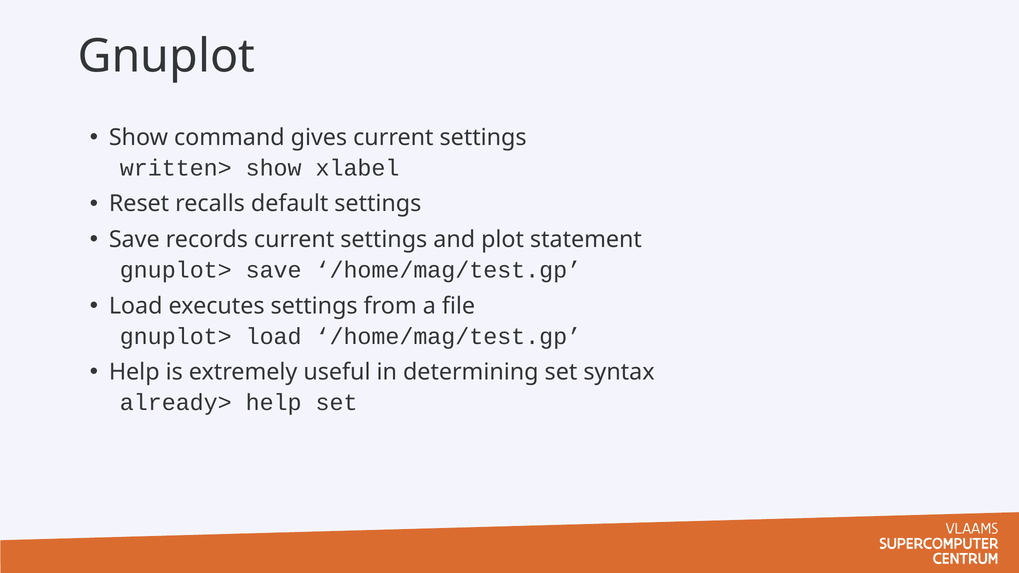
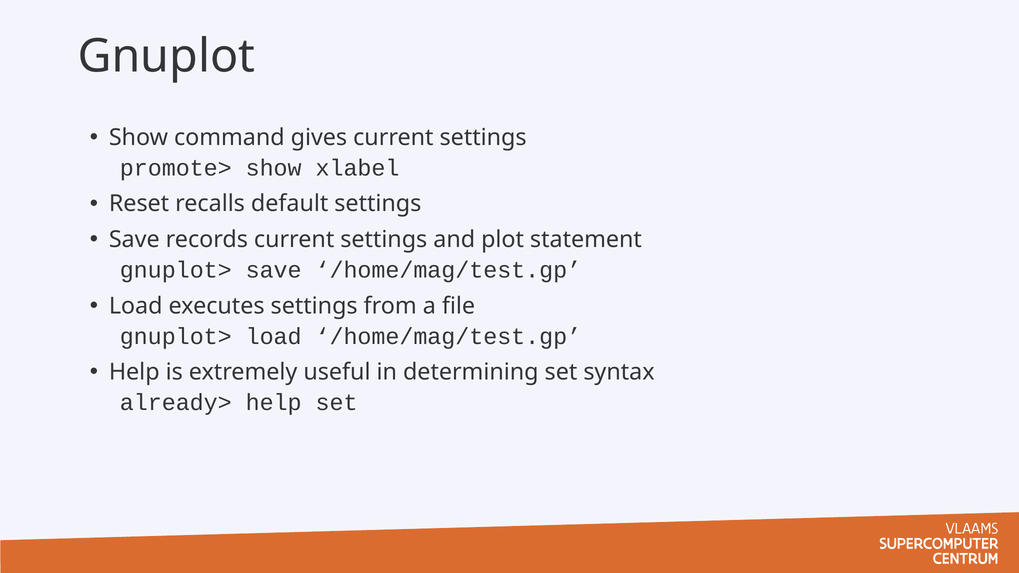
written>: written> -> promote> (176, 168)
